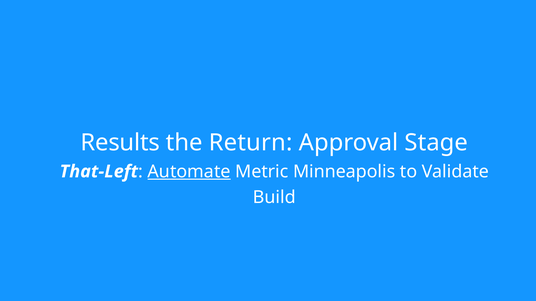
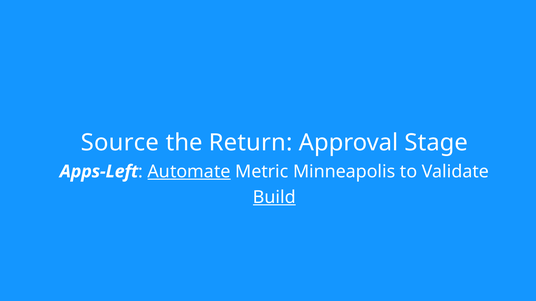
Results: Results -> Source (120, 143)
That-Left: That-Left -> Apps-Left (99, 172)
Build underline: none -> present (274, 198)
